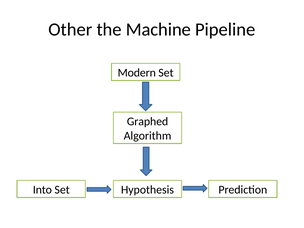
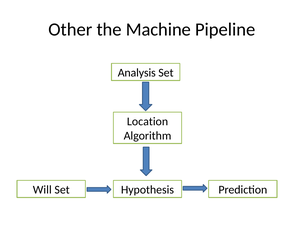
Modern: Modern -> Analysis (137, 73)
Graphed: Graphed -> Location (147, 122)
Into: Into -> Will (42, 190)
